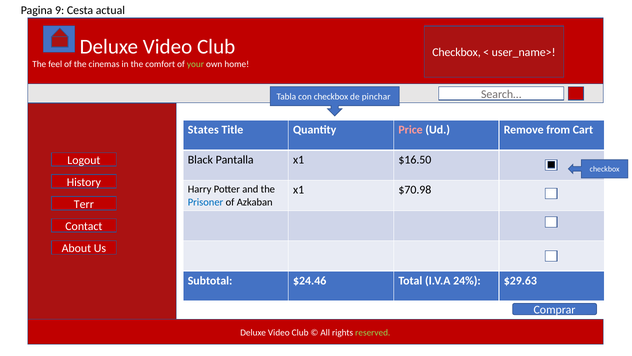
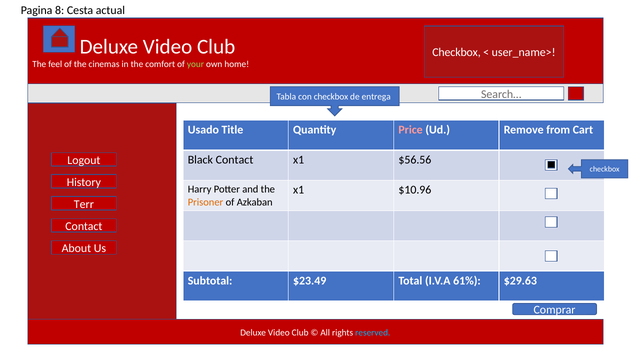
9: 9 -> 8 (60, 10)
pinchar: pinchar -> entrega (376, 97)
States: States -> Usado (203, 130)
Black Pantalla: Pantalla -> Contact (235, 160)
$16.50: $16.50 -> $56.56 (415, 160)
$70.98: $70.98 -> $10.96 (415, 190)
Prisoner colour: blue -> orange (206, 202)
$24.46: $24.46 -> $23.49 (310, 280)
24%: 24% -> 61% (467, 280)
reserved colour: light green -> light blue (373, 332)
